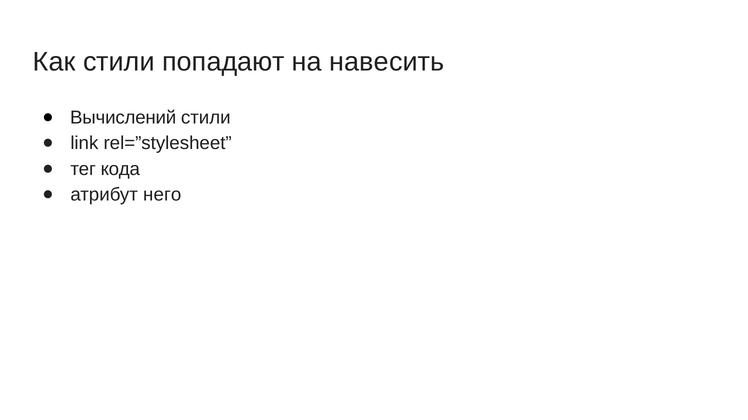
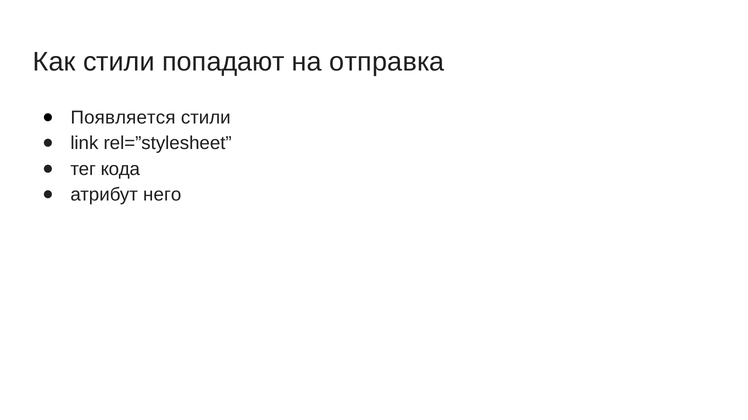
навесить: навесить -> отправка (387, 62)
Вычислений: Вычислений -> Появляется (123, 118)
